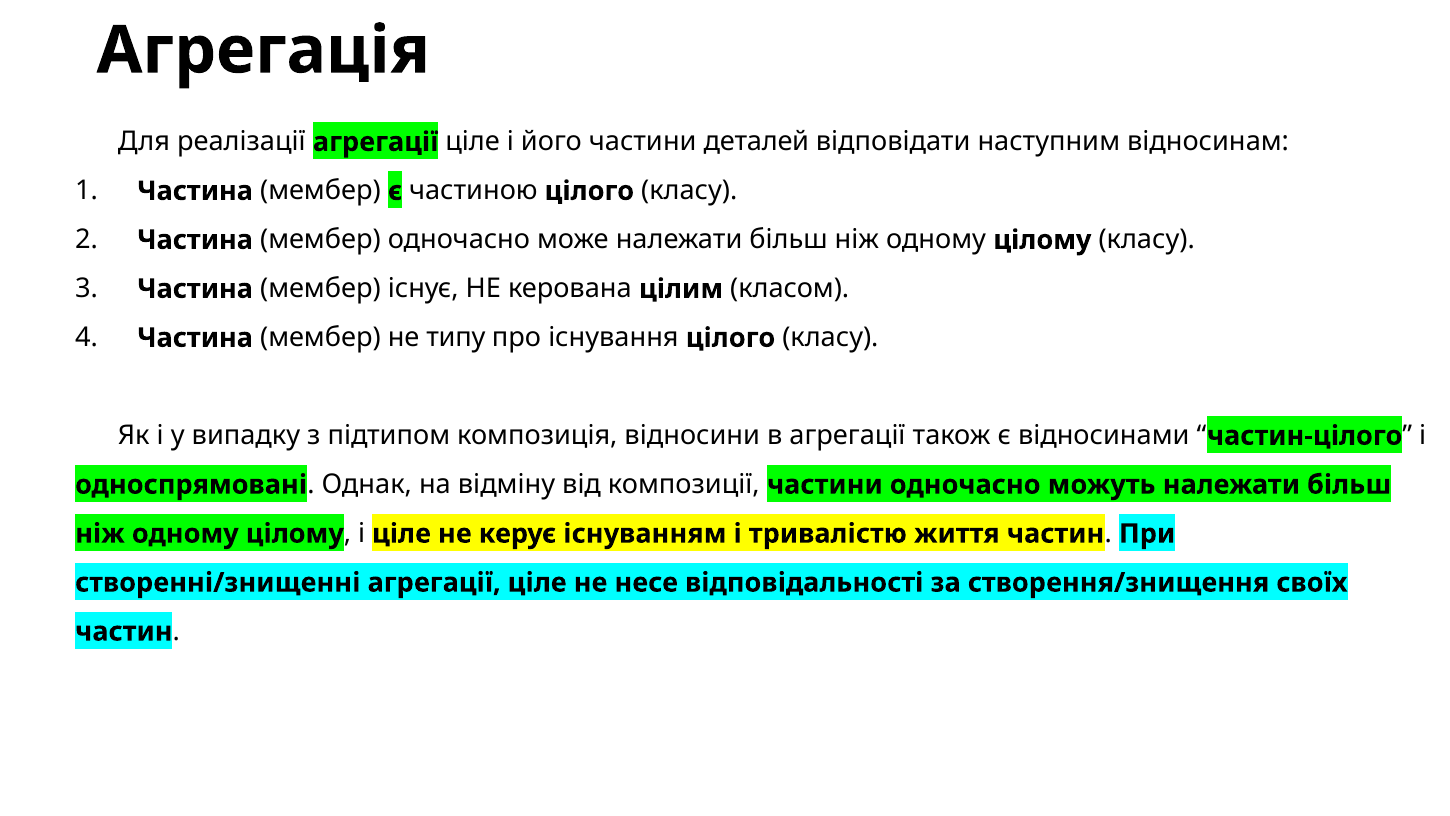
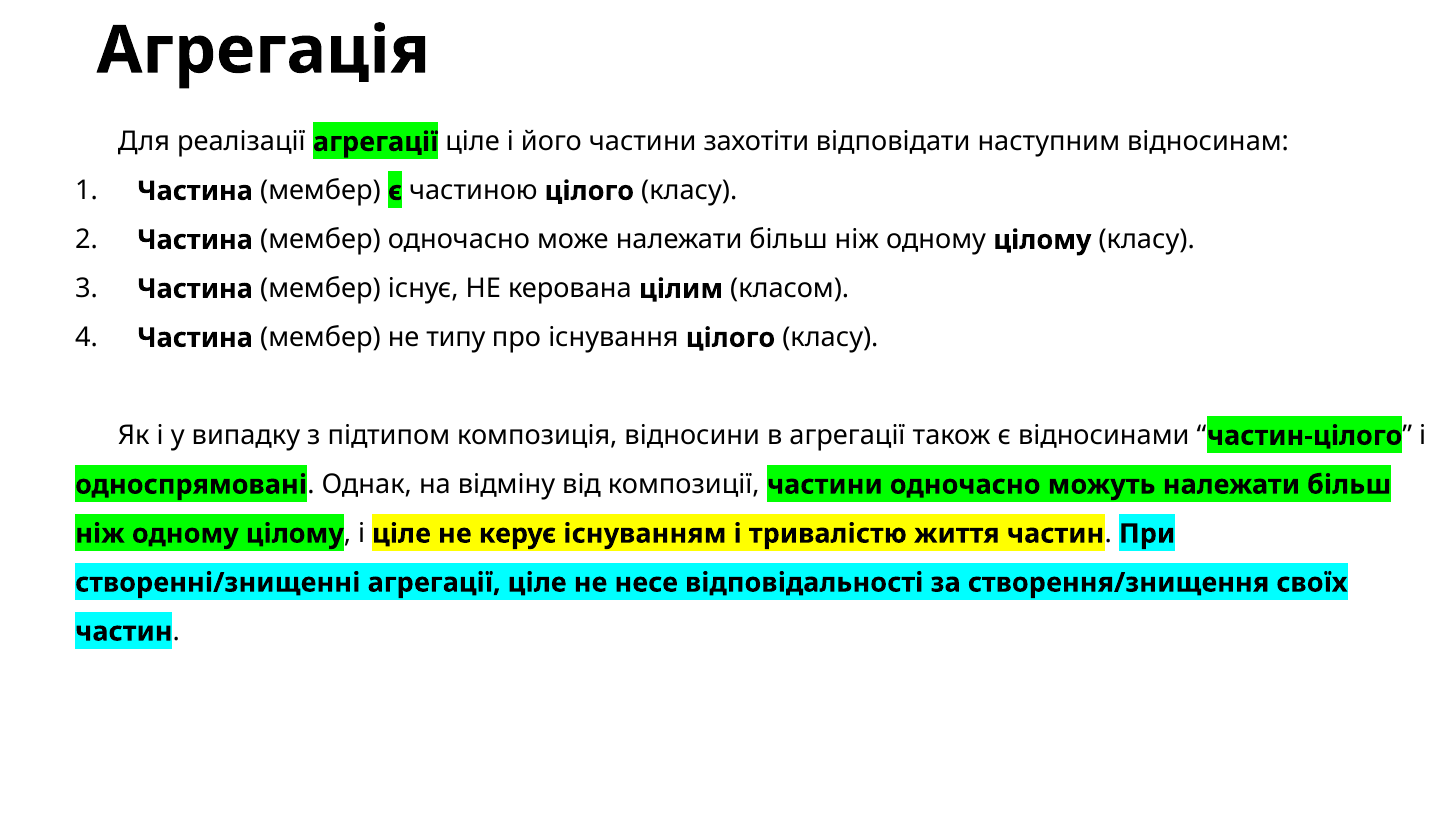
деталей: деталей -> захотіти (756, 142)
